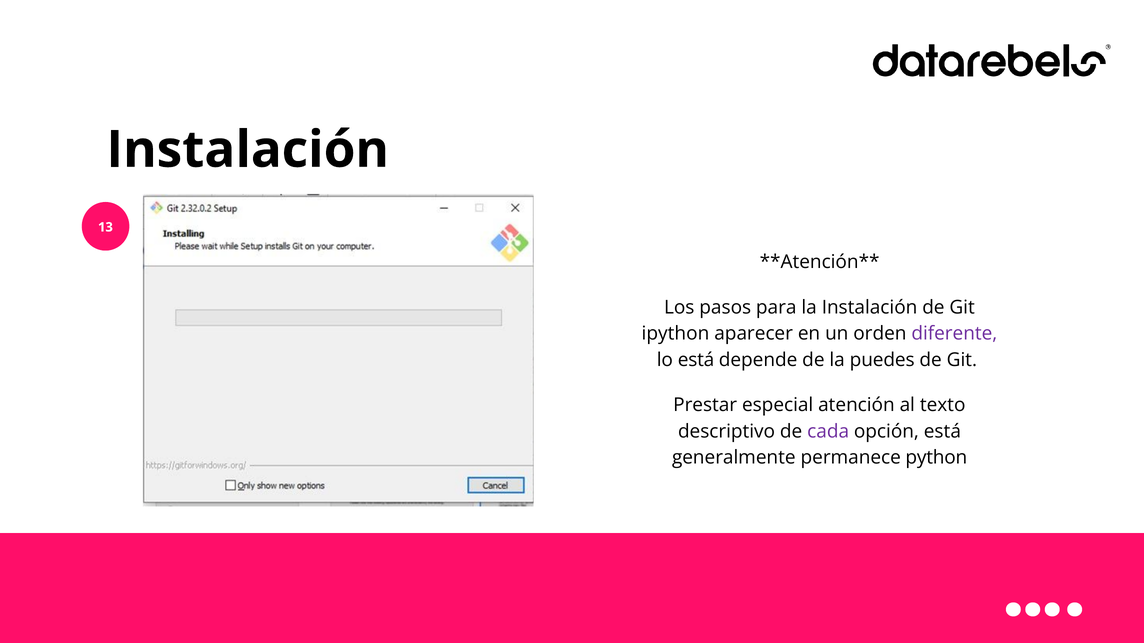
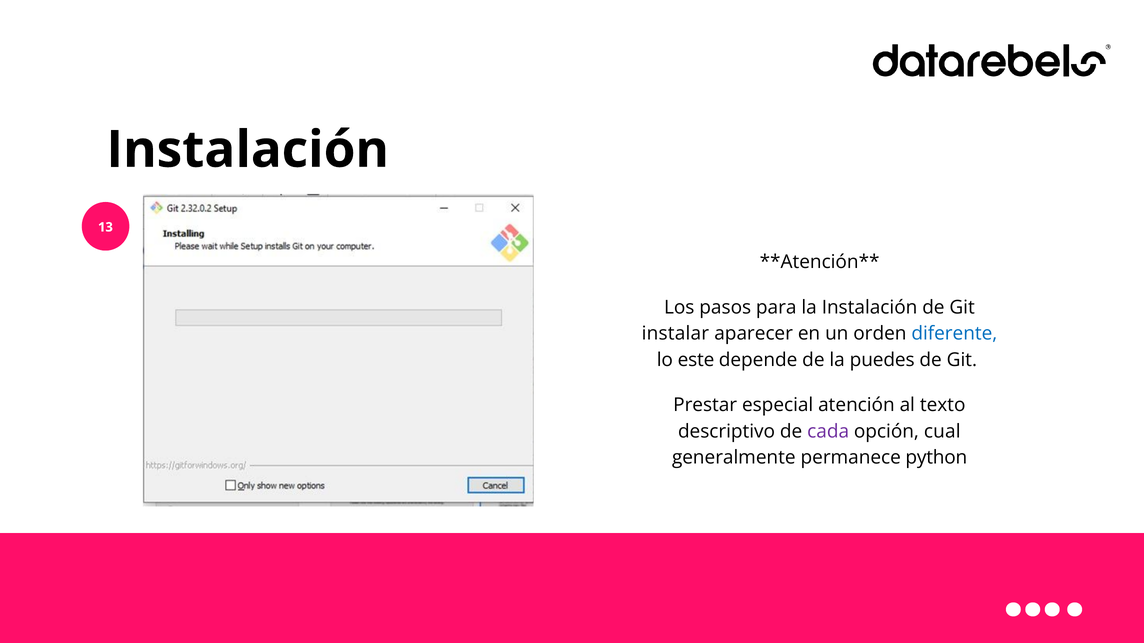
ipython: ipython -> instalar (675, 334)
diferente colour: purple -> blue (954, 334)
lo está: está -> este (696, 360)
opción está: está -> cual (942, 432)
